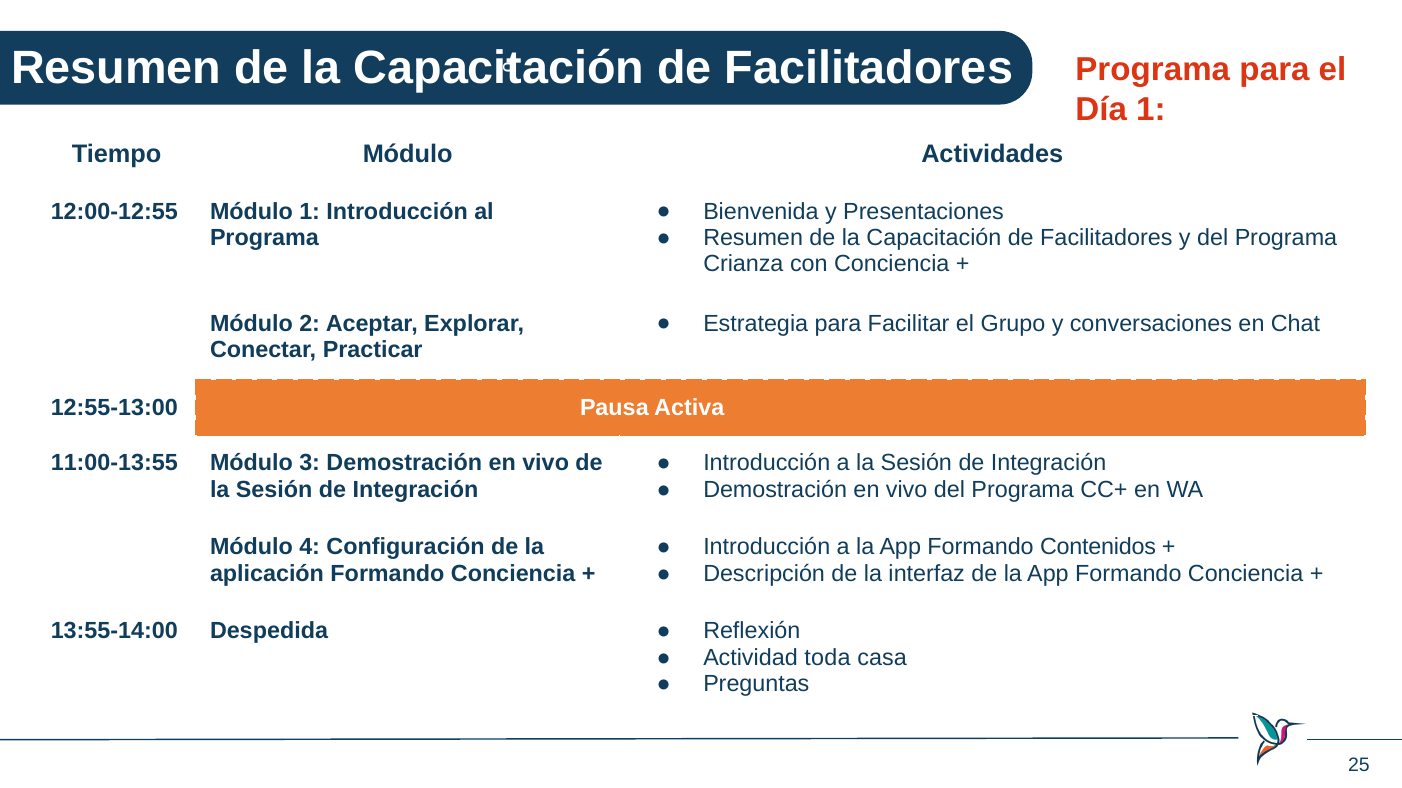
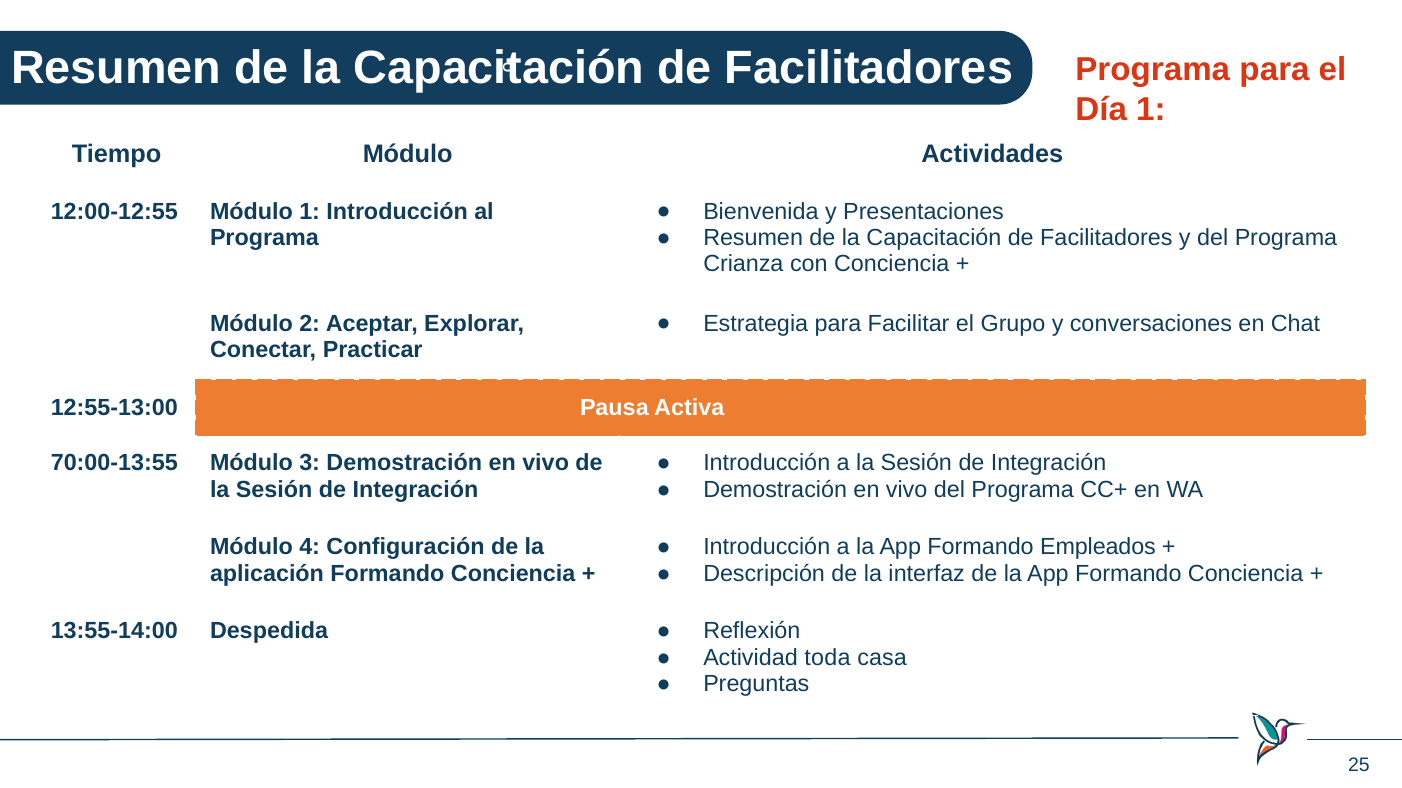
11:00-13:55: 11:00-13:55 -> 70:00-13:55 (114, 464)
Contenidos: Contenidos -> Empleados (1098, 548)
